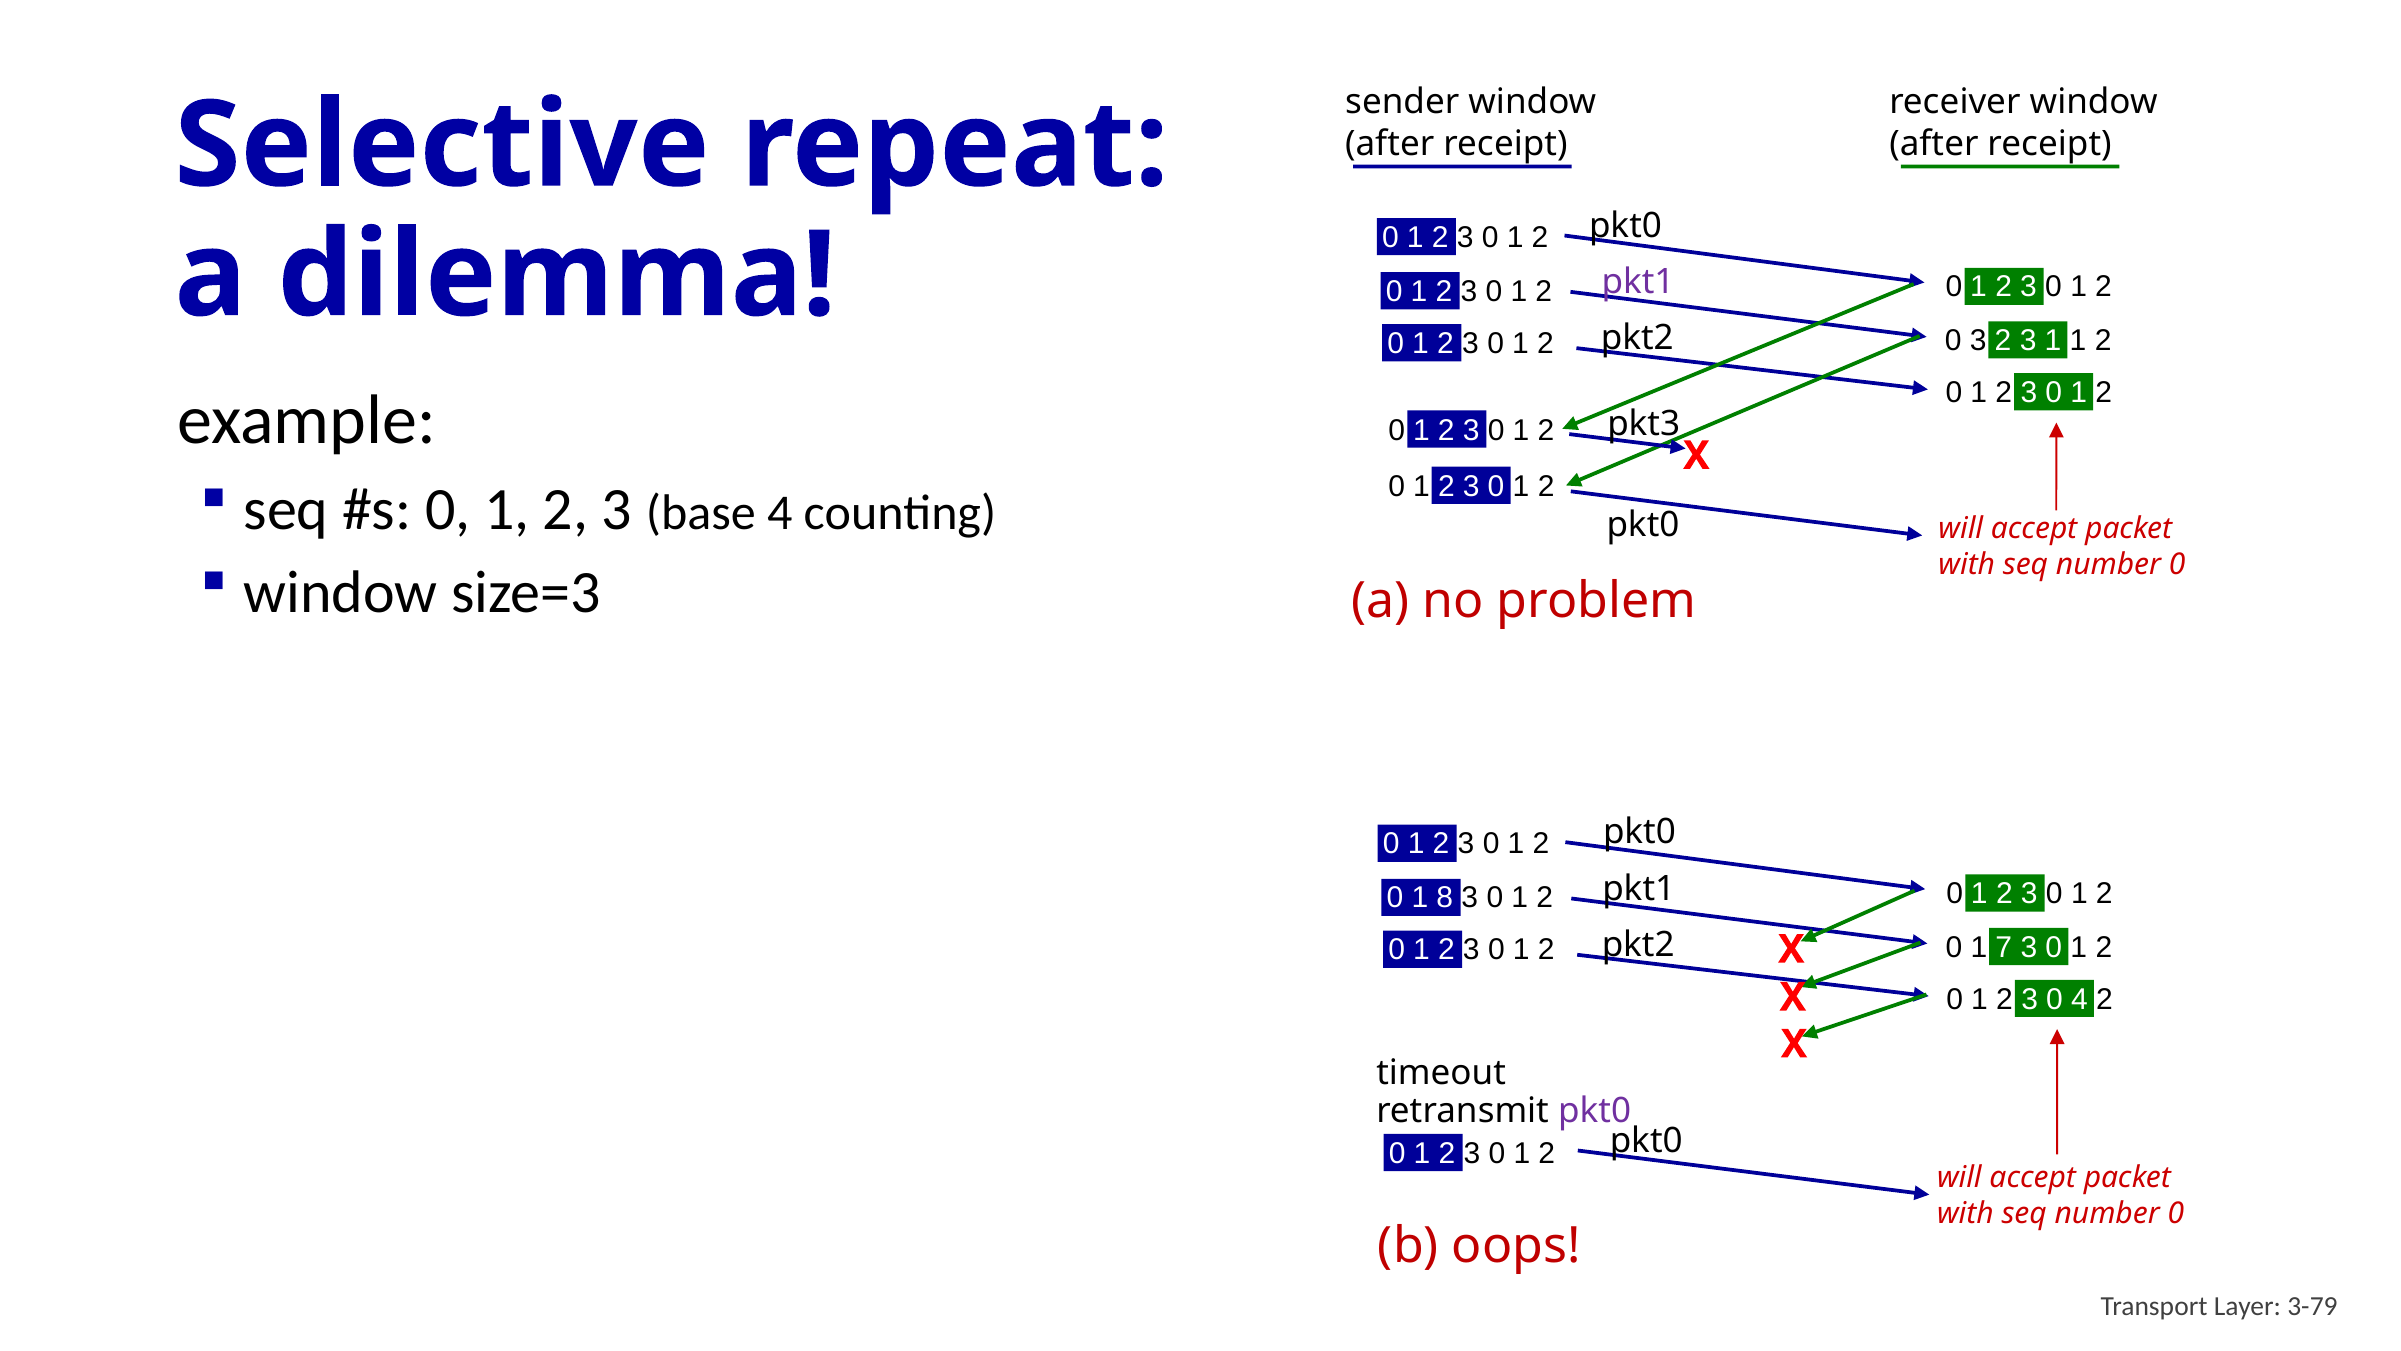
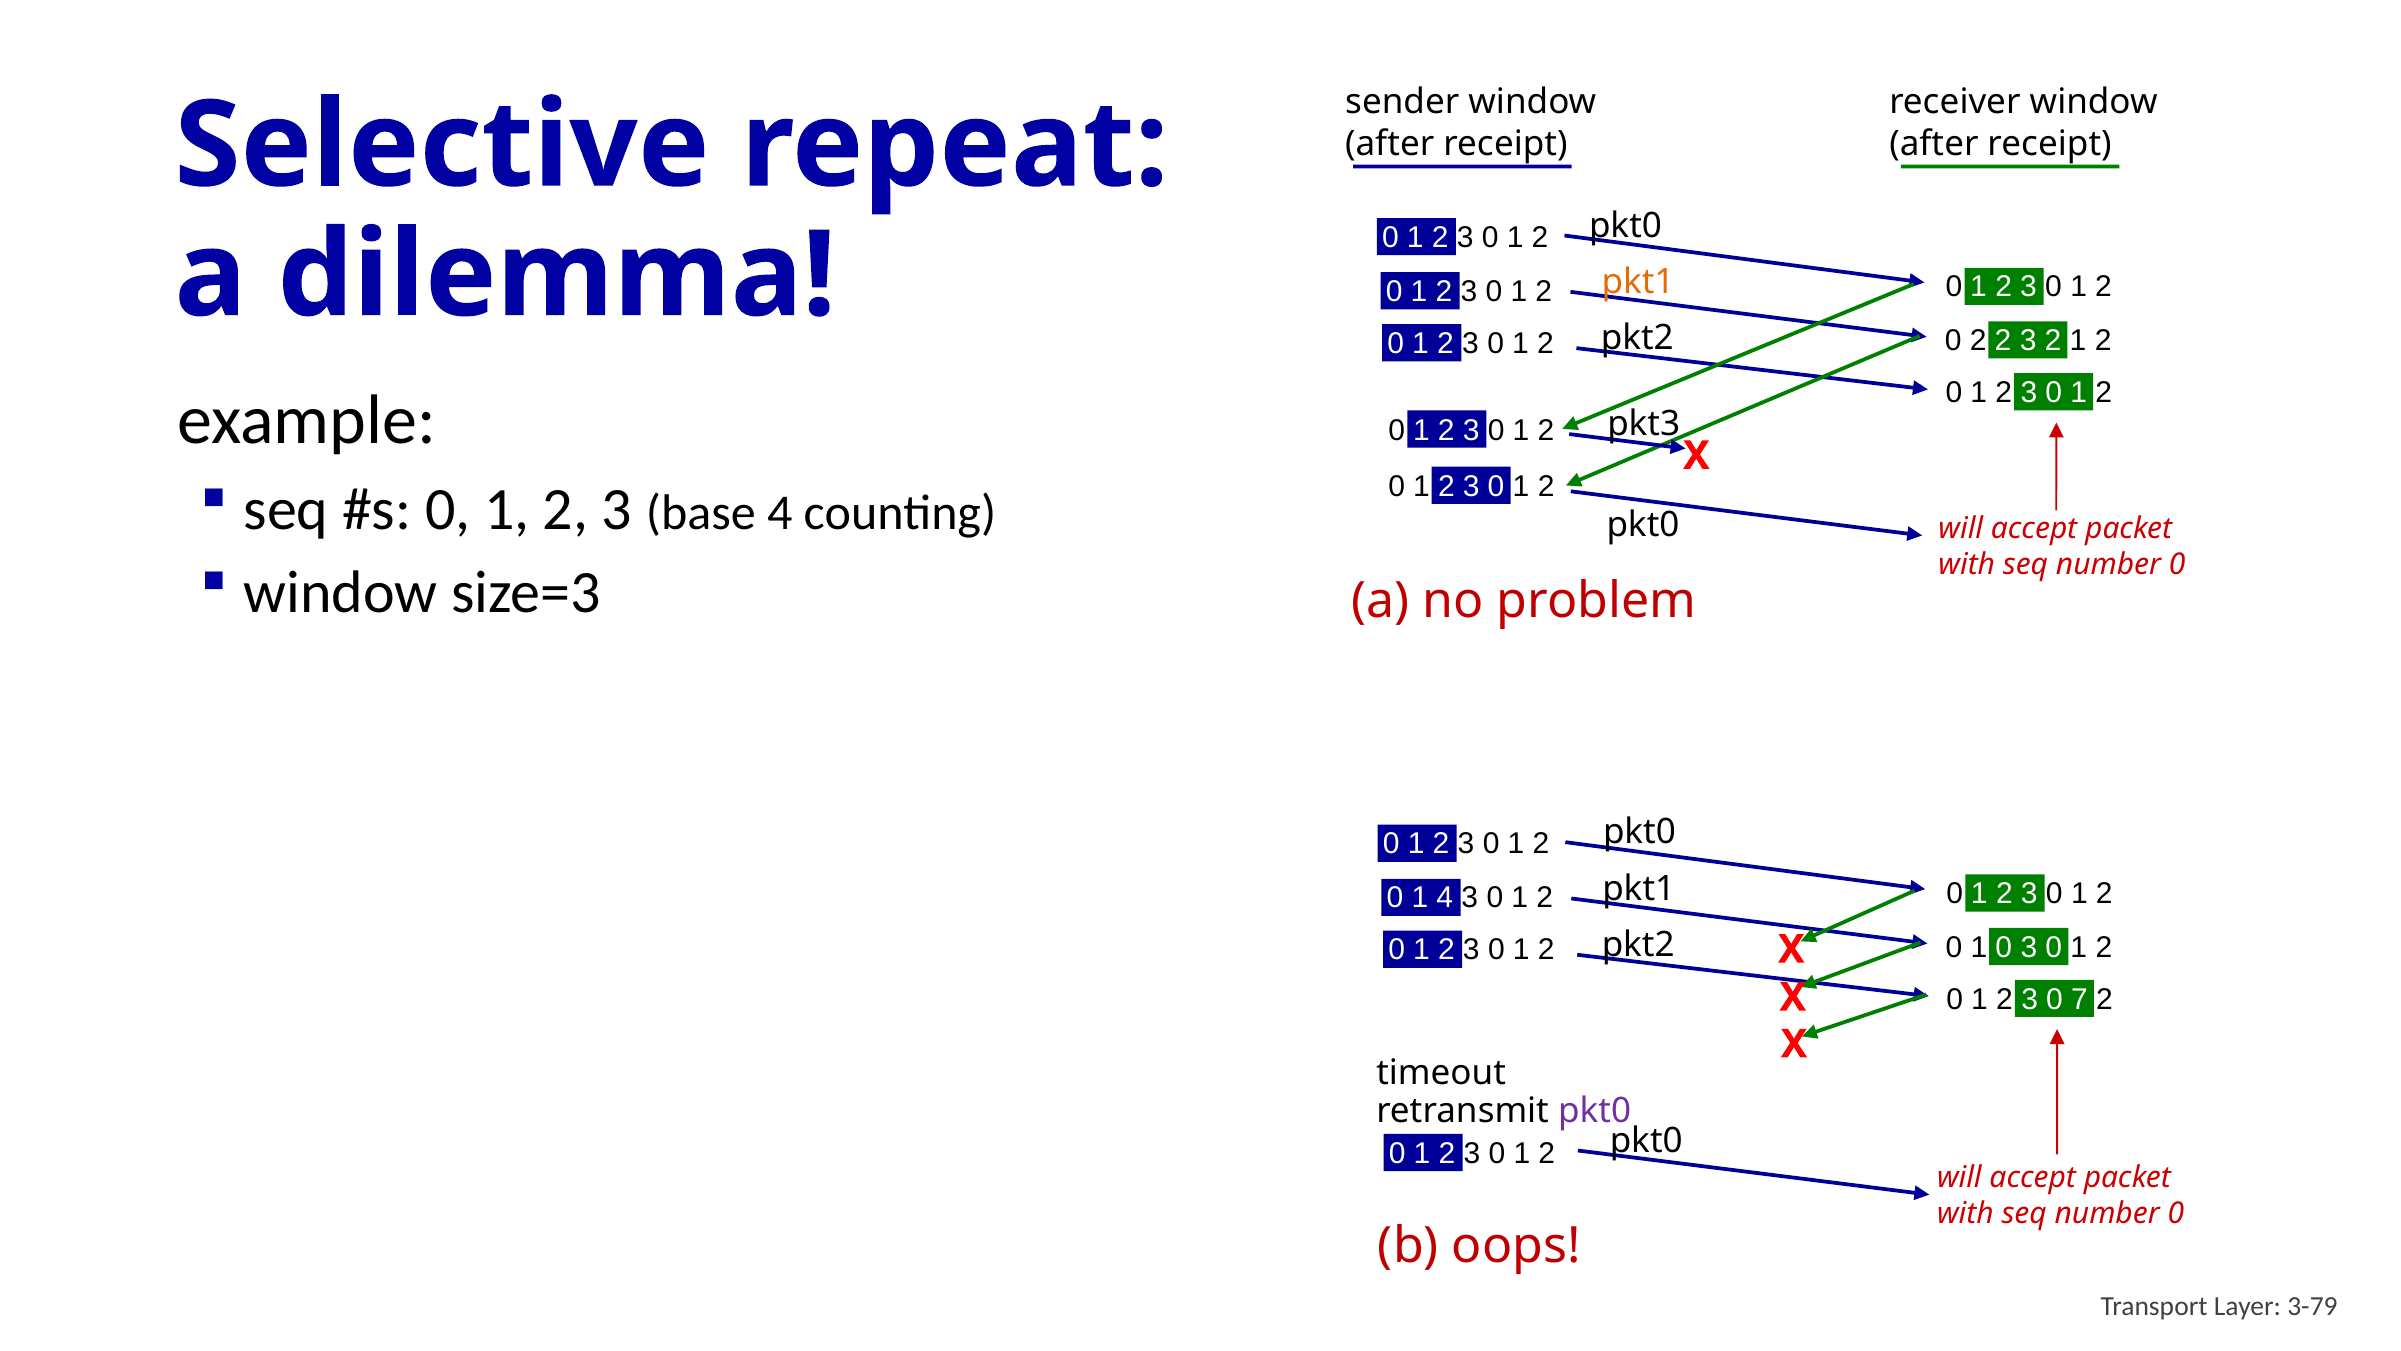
pkt1 colour: purple -> orange (1638, 282)
0 3: 3 -> 2 (1978, 341)
3 1: 1 -> 2 (2053, 341)
1 8: 8 -> 4 (1445, 898)
1 7: 7 -> 0 (2004, 947)
0 4: 4 -> 7 (2079, 999)
